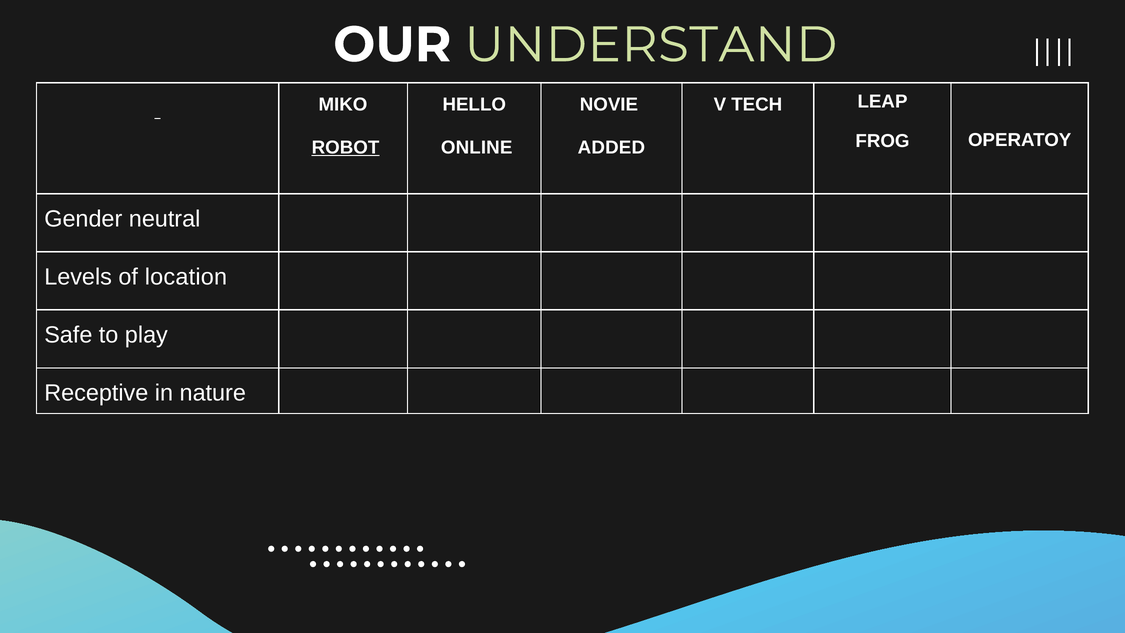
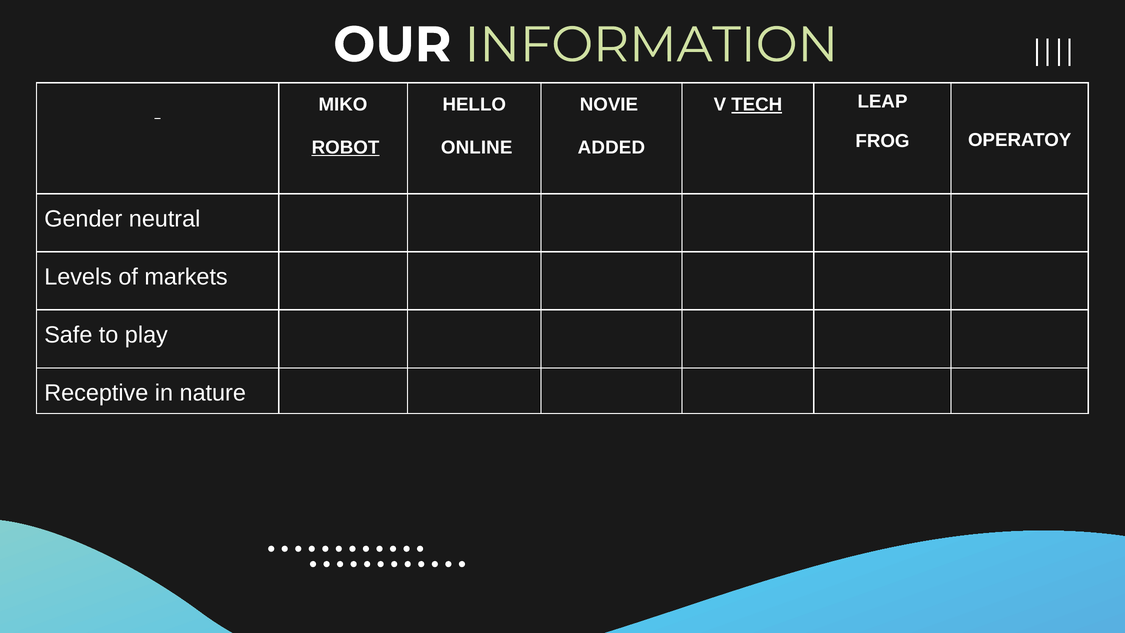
UNDERSTAND: UNDERSTAND -> INFORMATION (651, 45)
TECH underline: none -> present (757, 105)
location: location -> markets (186, 277)
